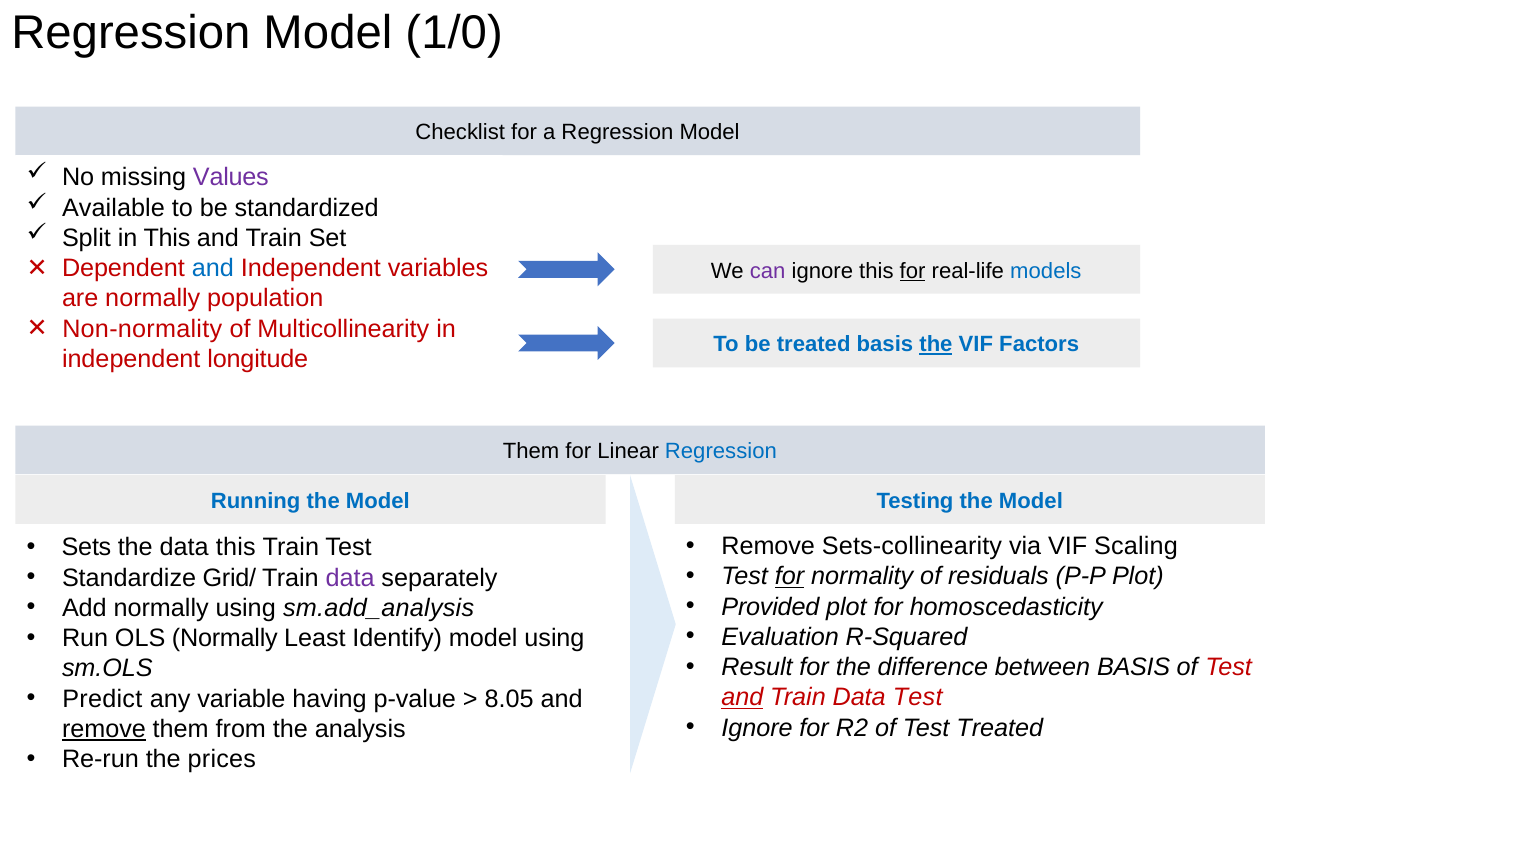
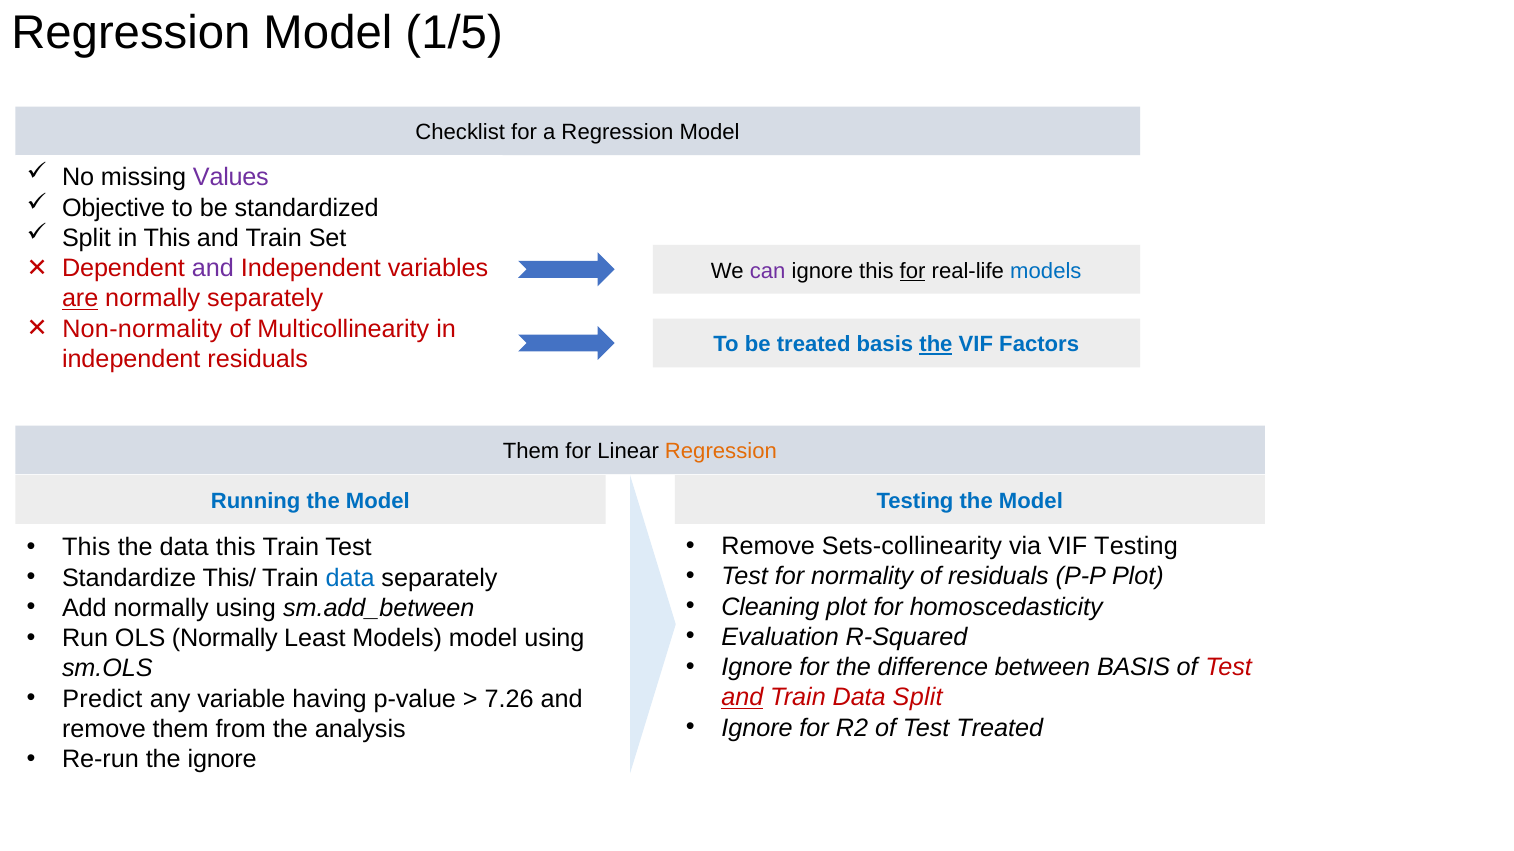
1/0: 1/0 -> 1/5 (454, 33)
Available: Available -> Objective (114, 208)
and colour: blue -> purple (213, 269)
are underline: none -> present (80, 299)
normally population: population -> separately (265, 299)
independent longitude: longitude -> residuals (258, 359)
Regression colour: blue -> orange (721, 452)
VIF Scaling: Scaling -> Testing (1136, 547)
Sets: Sets -> This (86, 548)
for underline: present -> none (790, 577)
Grid/: Grid/ -> This/ (229, 578)
data colour: purple -> blue (350, 578)
Provided: Provided -> Cleaning (770, 607)
sm.add_analysis: sm.add_analysis -> sm.add_between (379, 608)
Least Identify: Identify -> Models (397, 639)
Result: Result -> Ignore (757, 668)
8.05: 8.05 -> 7.26 (509, 699)
Data Test: Test -> Split (918, 698)
remove underline: present -> none (104, 730)
the prices: prices -> ignore (222, 760)
